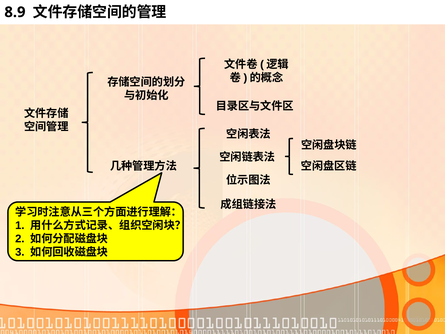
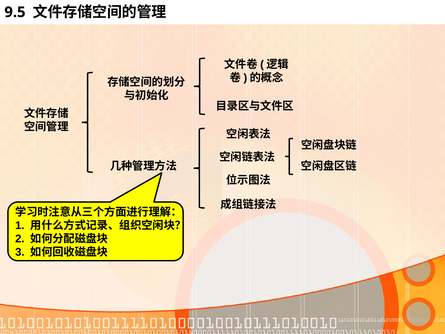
8.9: 8.9 -> 9.5 (15, 12)
